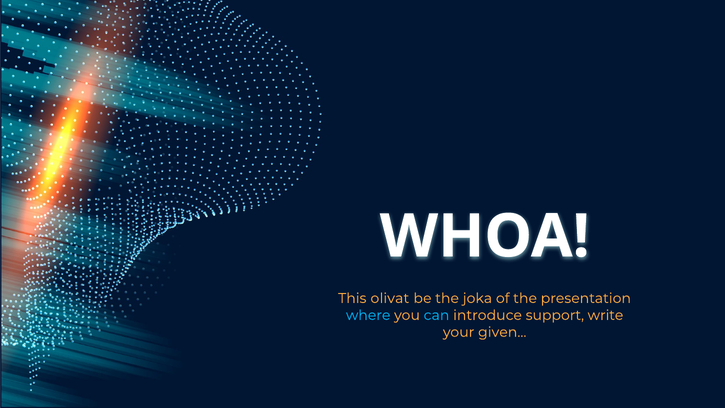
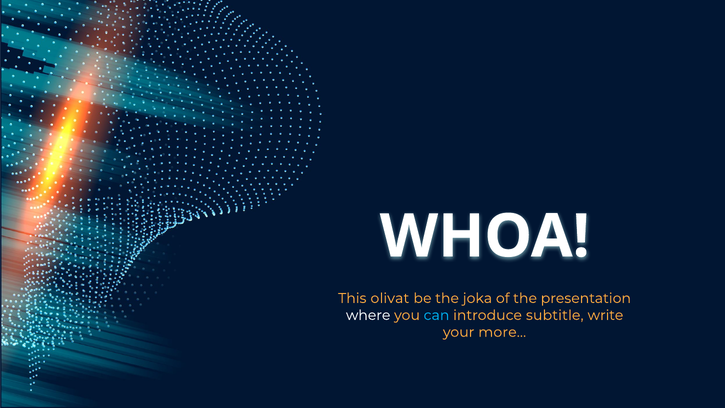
where colour: light blue -> white (368, 315)
support: support -> subtitle (555, 315)
given: given -> more (502, 332)
